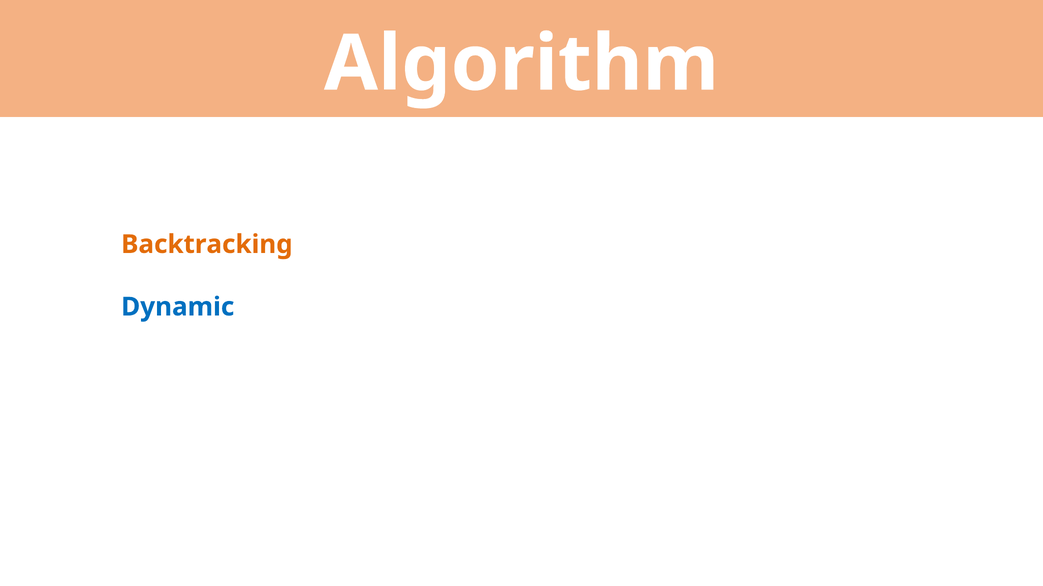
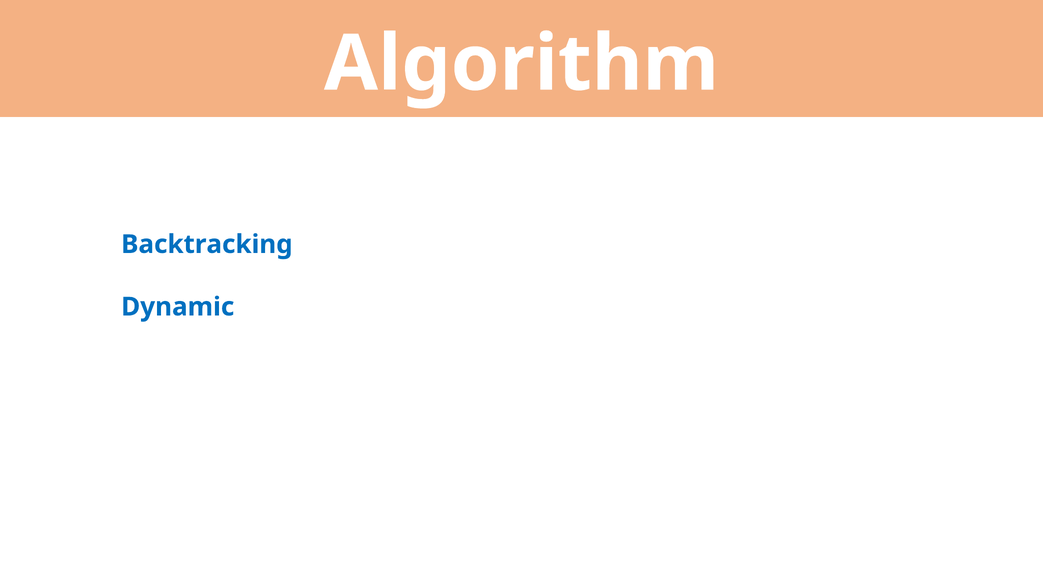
Backtracking colour: orange -> blue (207, 245)
